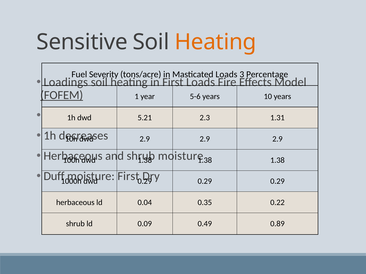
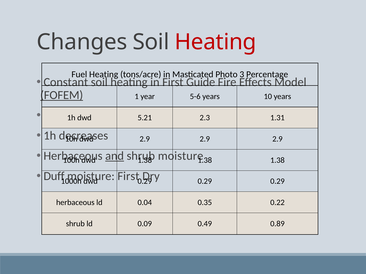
Sensitive: Sensitive -> Changes (82, 42)
Heating colour: orange -> red (215, 42)
Fuel Severity: Severity -> Heating (104, 75)
Masticated Loads: Loads -> Photo (227, 75)
Loadings: Loadings -> Constant (66, 82)
First Loads: Loads -> Guide (201, 82)
and underline: none -> present (115, 156)
